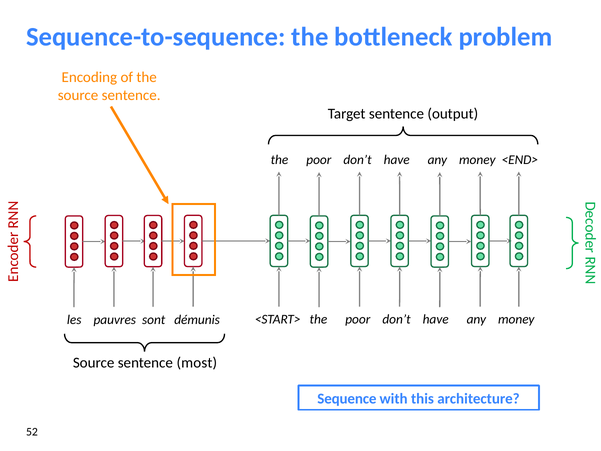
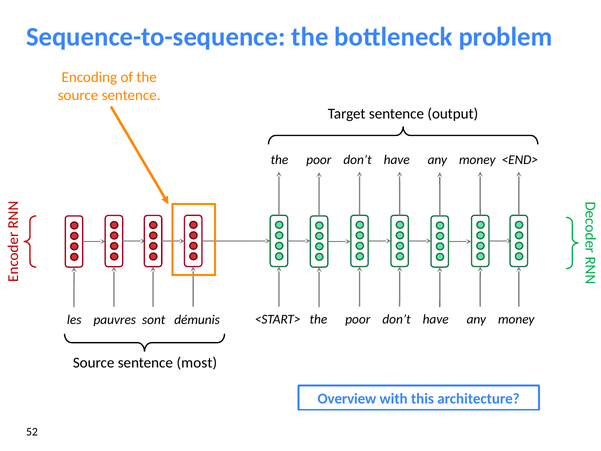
Sequence: Sequence -> Overview (347, 398)
